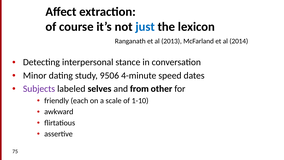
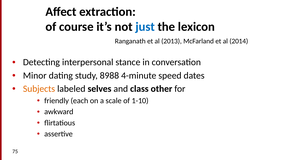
9506: 9506 -> 8988 (109, 75)
Subjects colour: purple -> orange (39, 89)
from: from -> class (139, 89)
